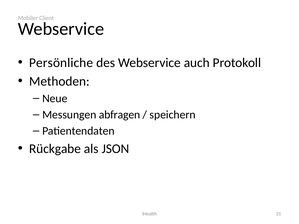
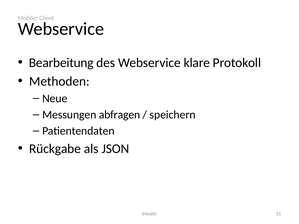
Persönliche: Persönliche -> Bearbeitung (61, 63)
auch: auch -> klare (197, 63)
